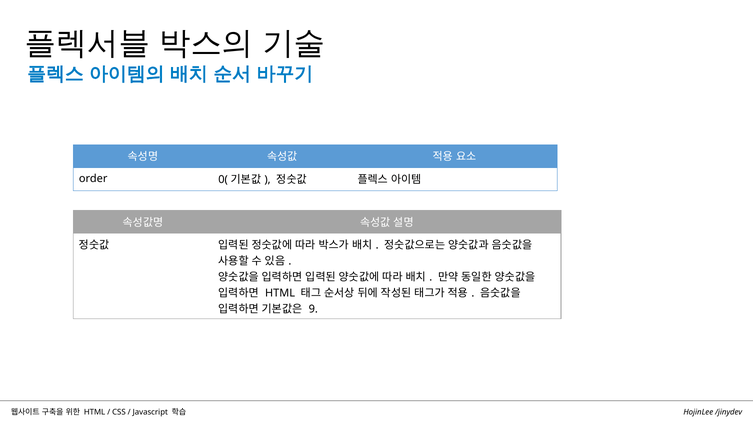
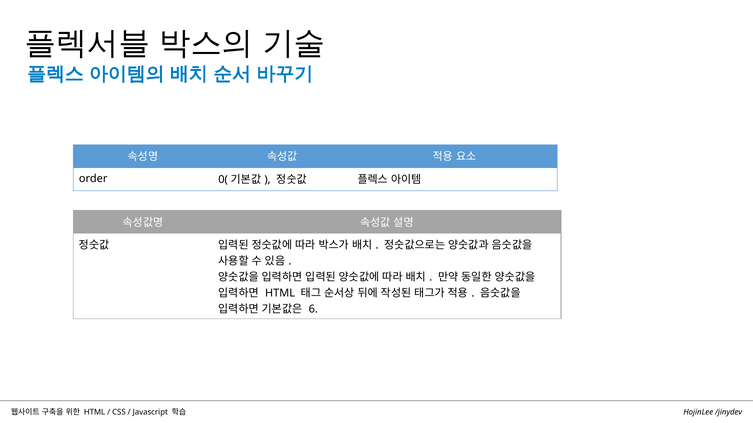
9: 9 -> 6 (313, 310)
